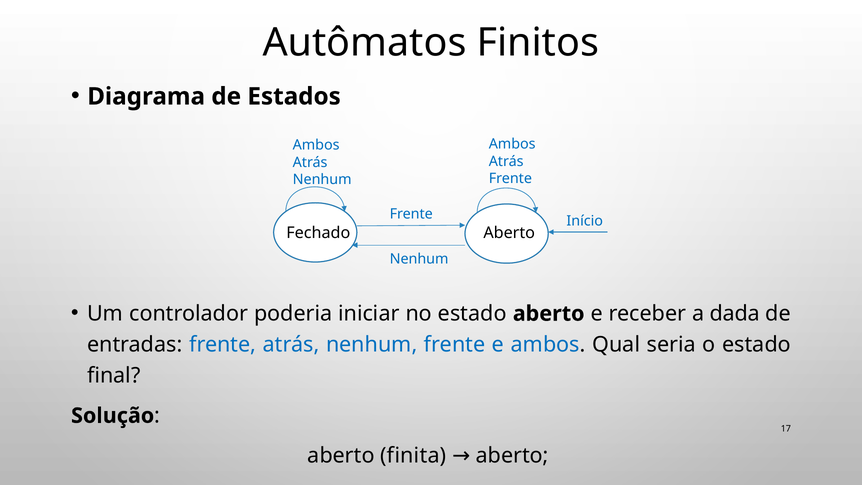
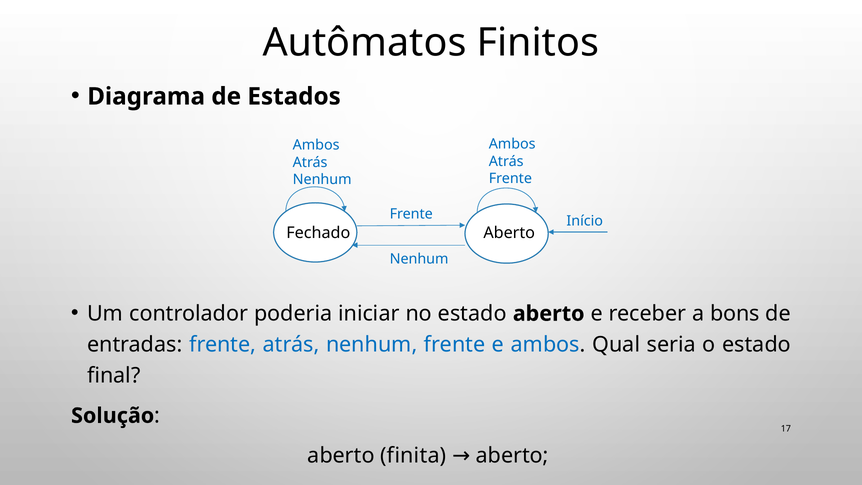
dada: dada -> bons (735, 314)
